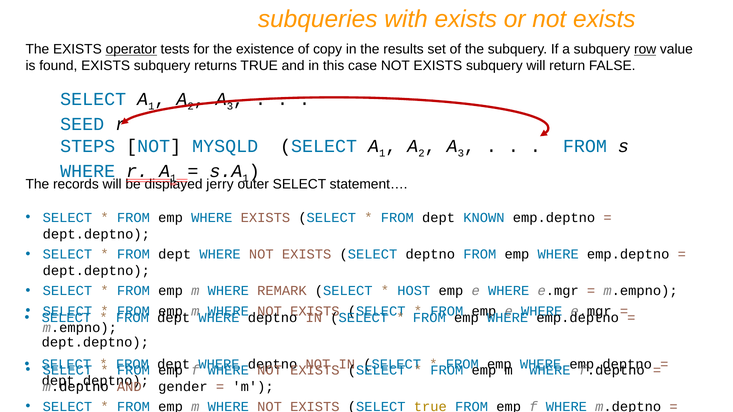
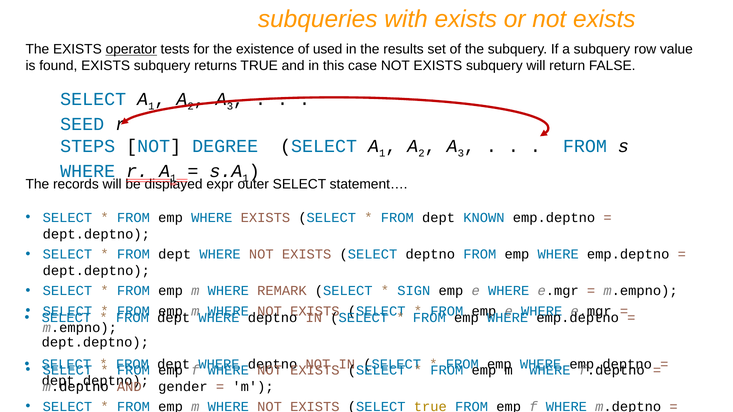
copy: copy -> used (328, 49)
row underline: present -> none (645, 49)
MYSQLD: MYSQLD -> DEGREE (225, 146)
jerry: jerry -> expr (220, 184)
HOST: HOST -> SIGN (414, 291)
